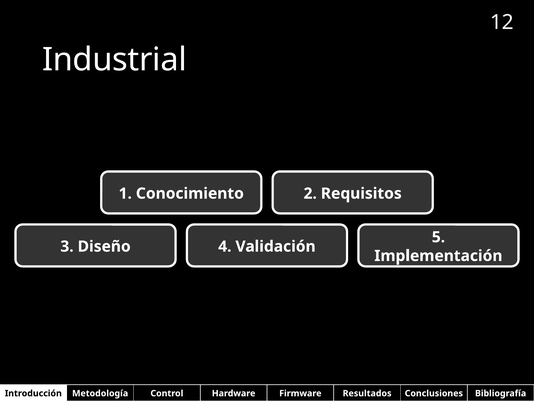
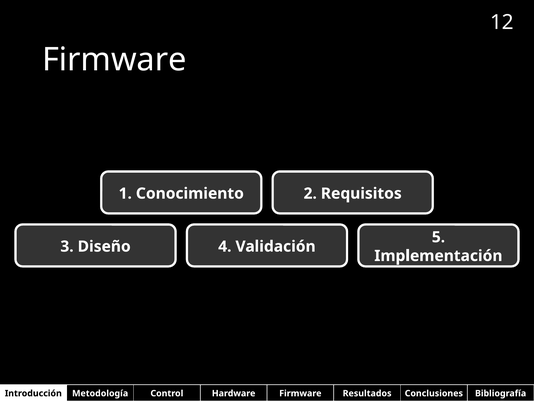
Industrial: Industrial -> Firmware (114, 60)
